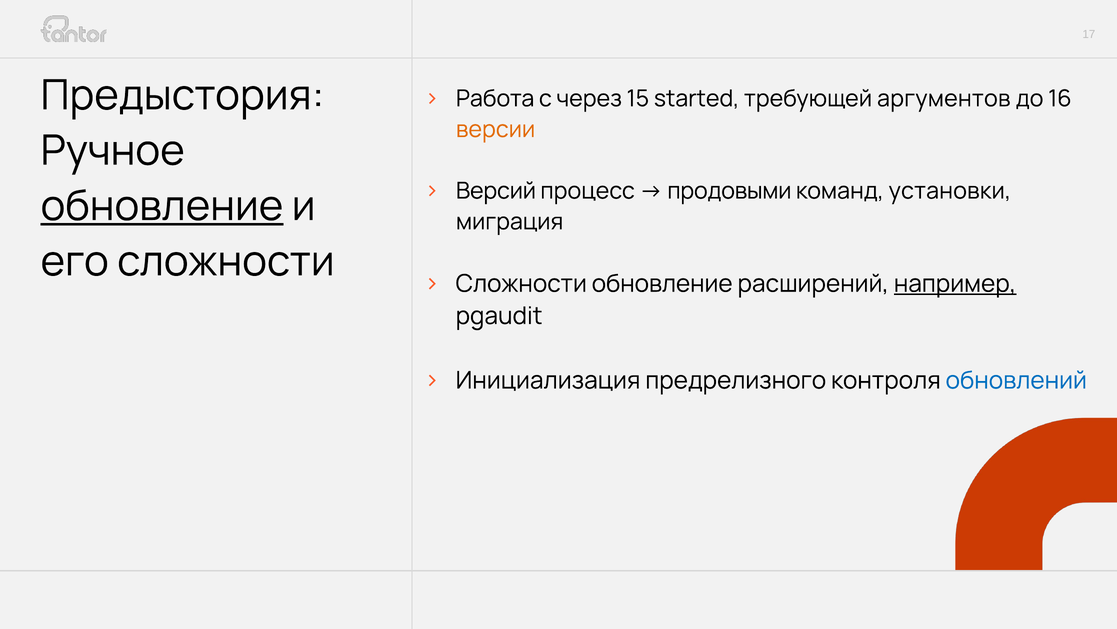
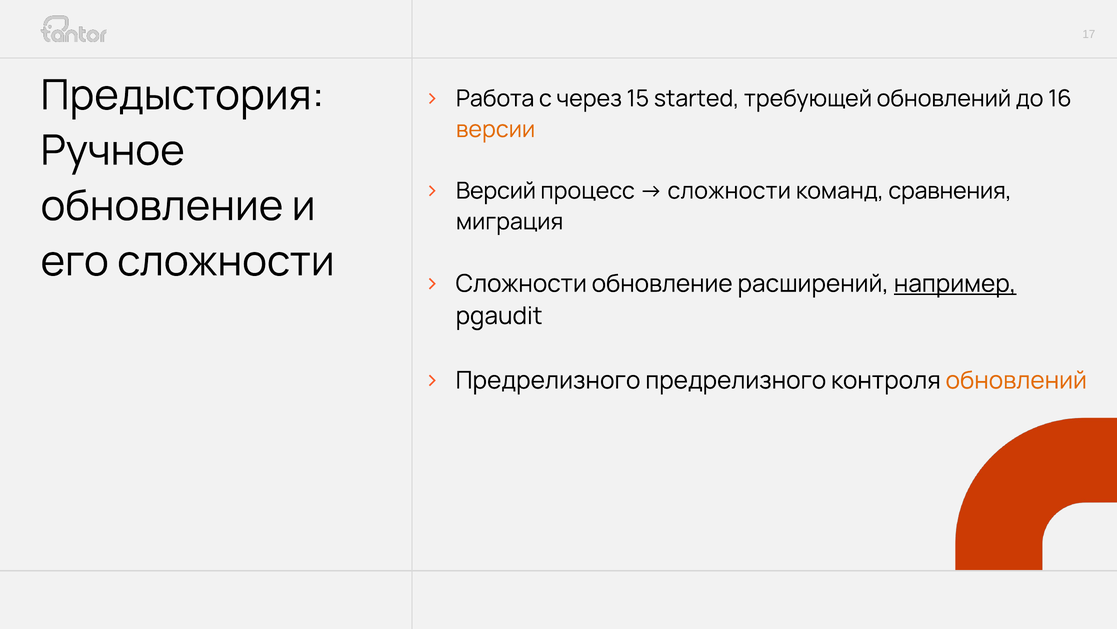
требующей аргументов: аргументов -> обновлений (944, 98)
продовыми: продовыми -> сложности (729, 191)
установки: установки -> сравнения (950, 191)
обновление underline: present -> none (162, 206)
Инициализация: Инициализация -> Предрелизного (548, 380)
обновлений colour: blue -> orange (1016, 380)
